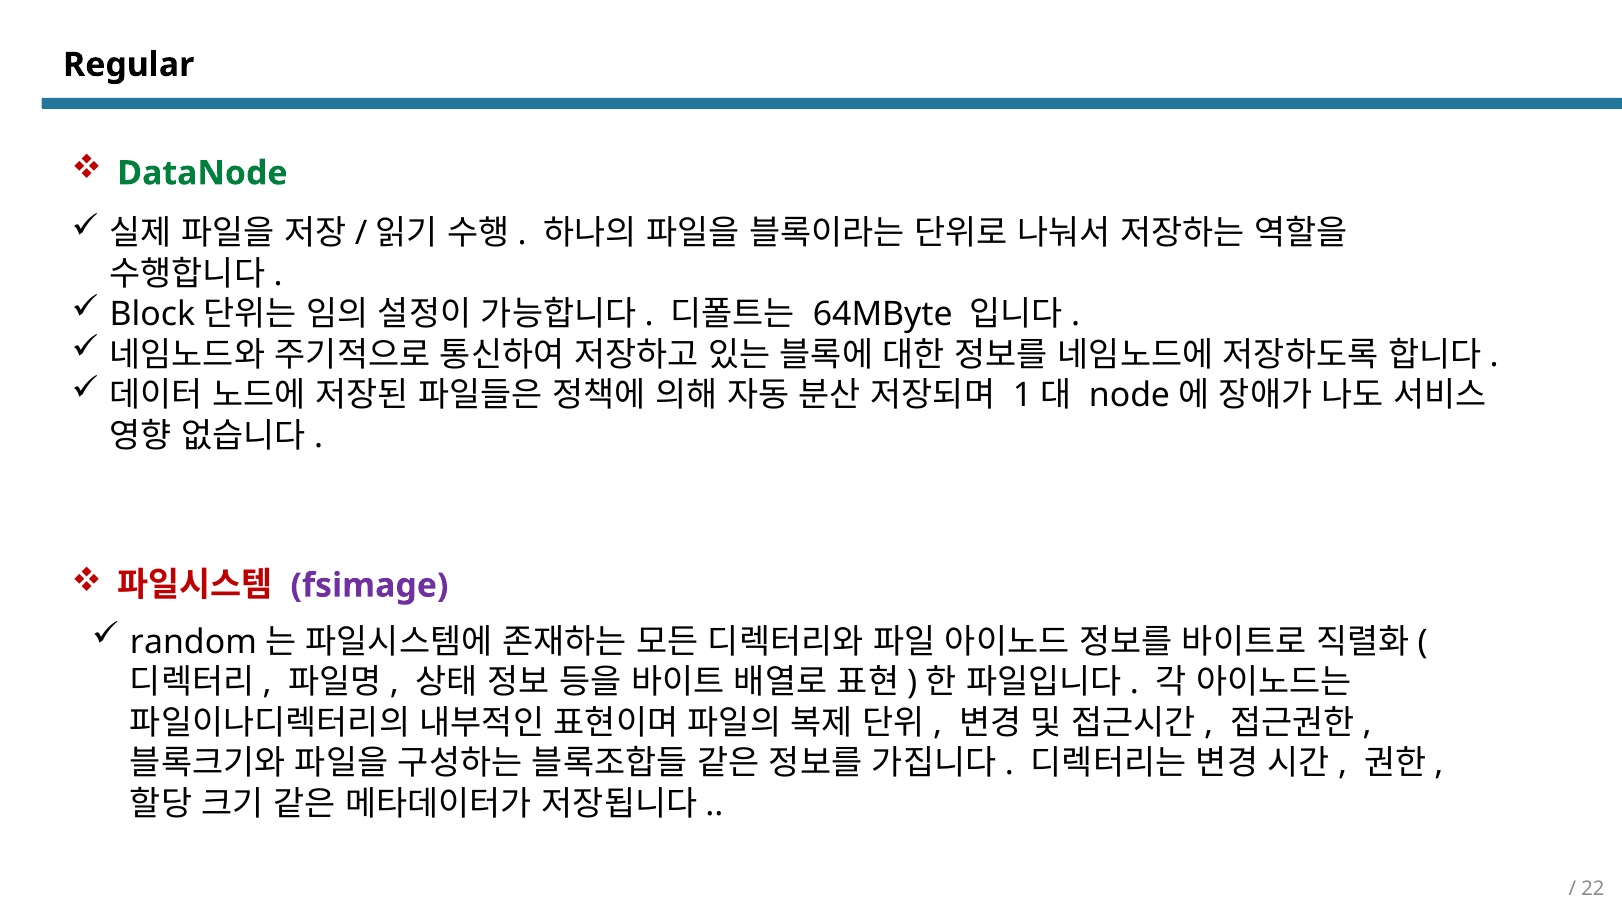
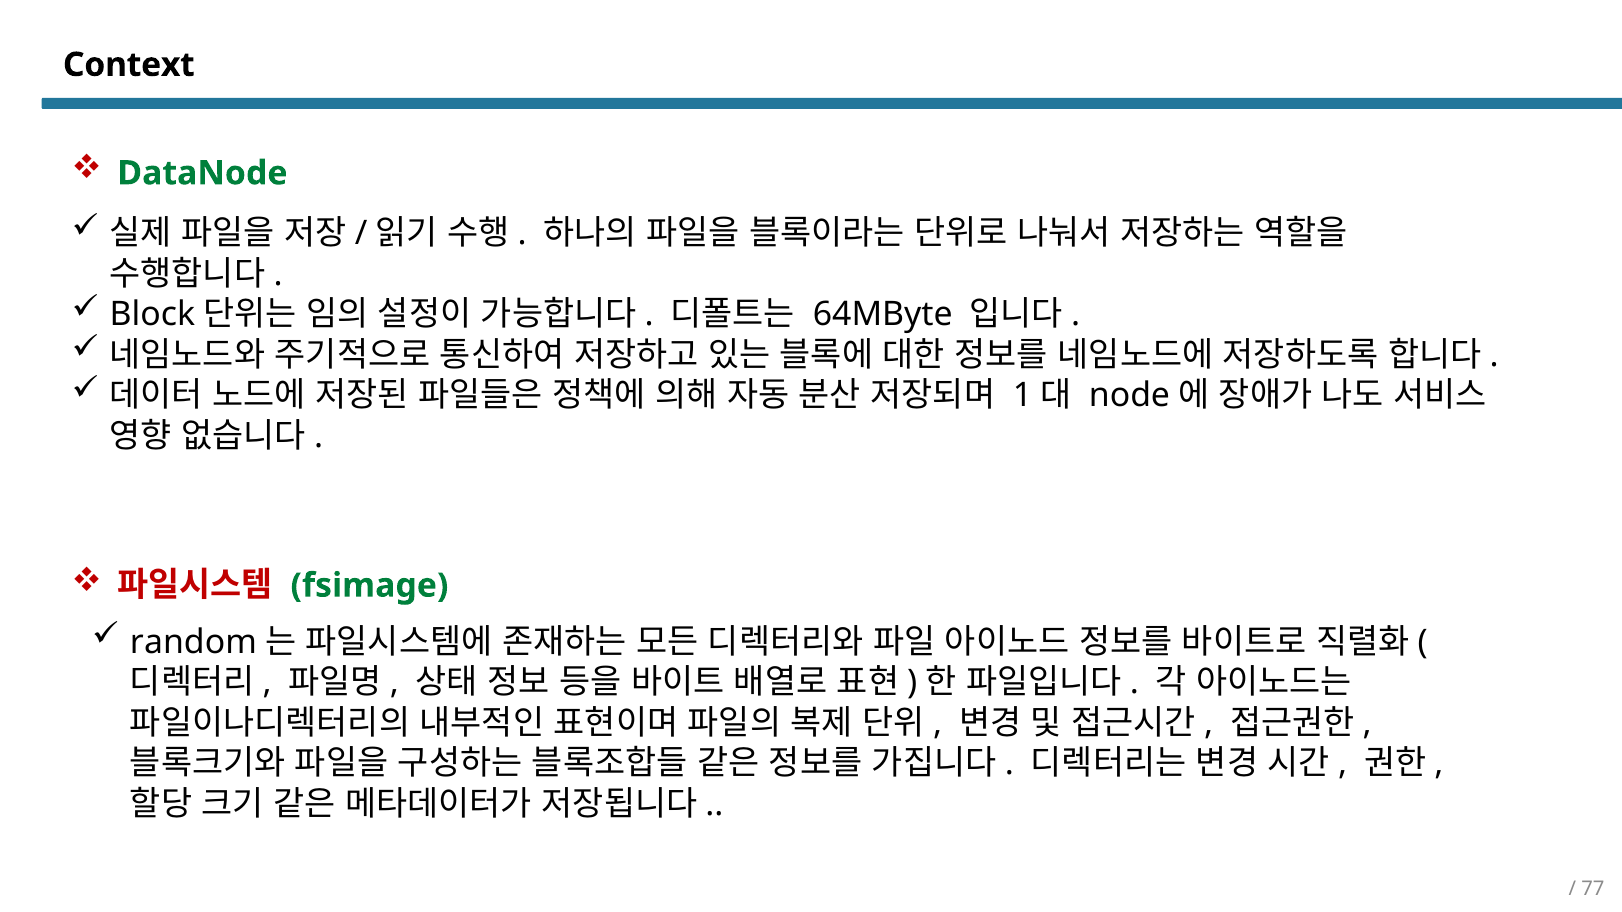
Regular: Regular -> Context (129, 65)
fsimage colour: purple -> green (369, 586)
22: 22 -> 77 (1593, 889)
